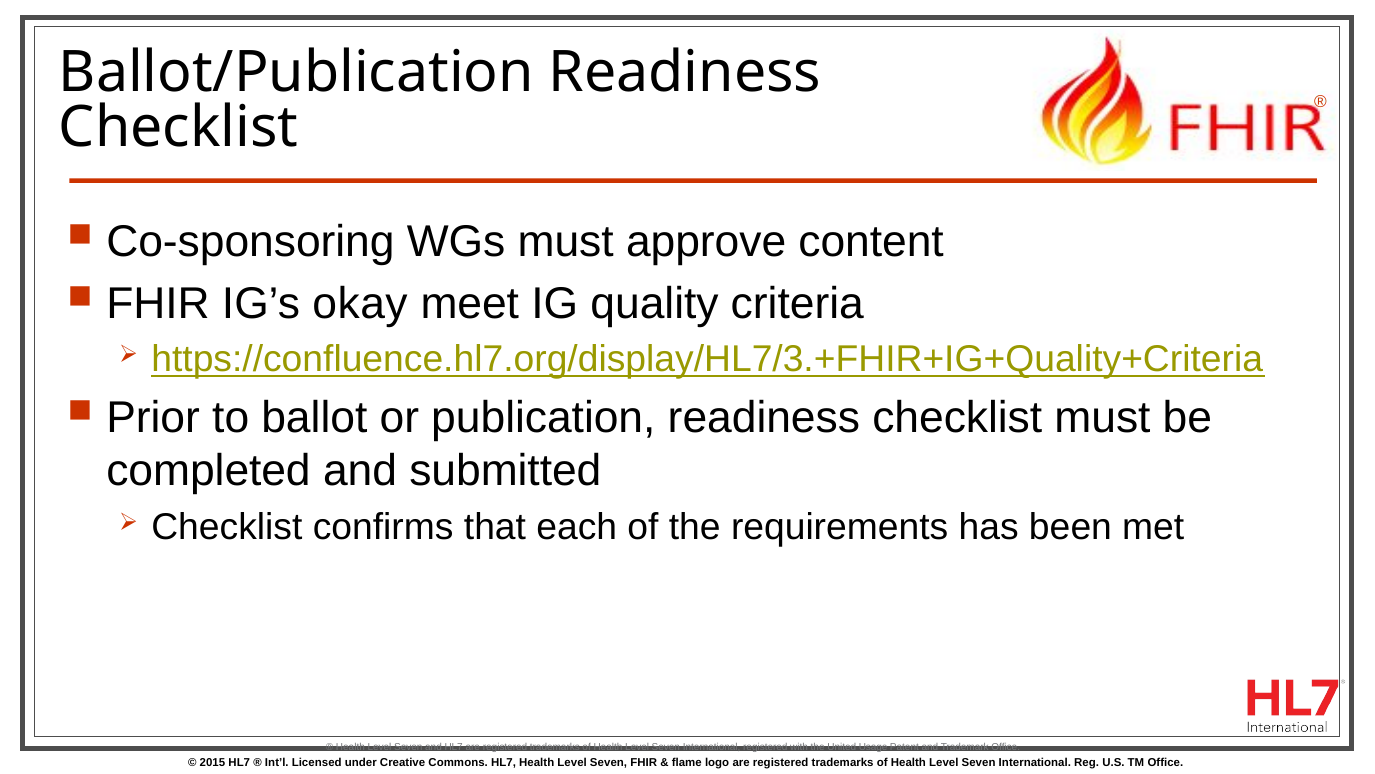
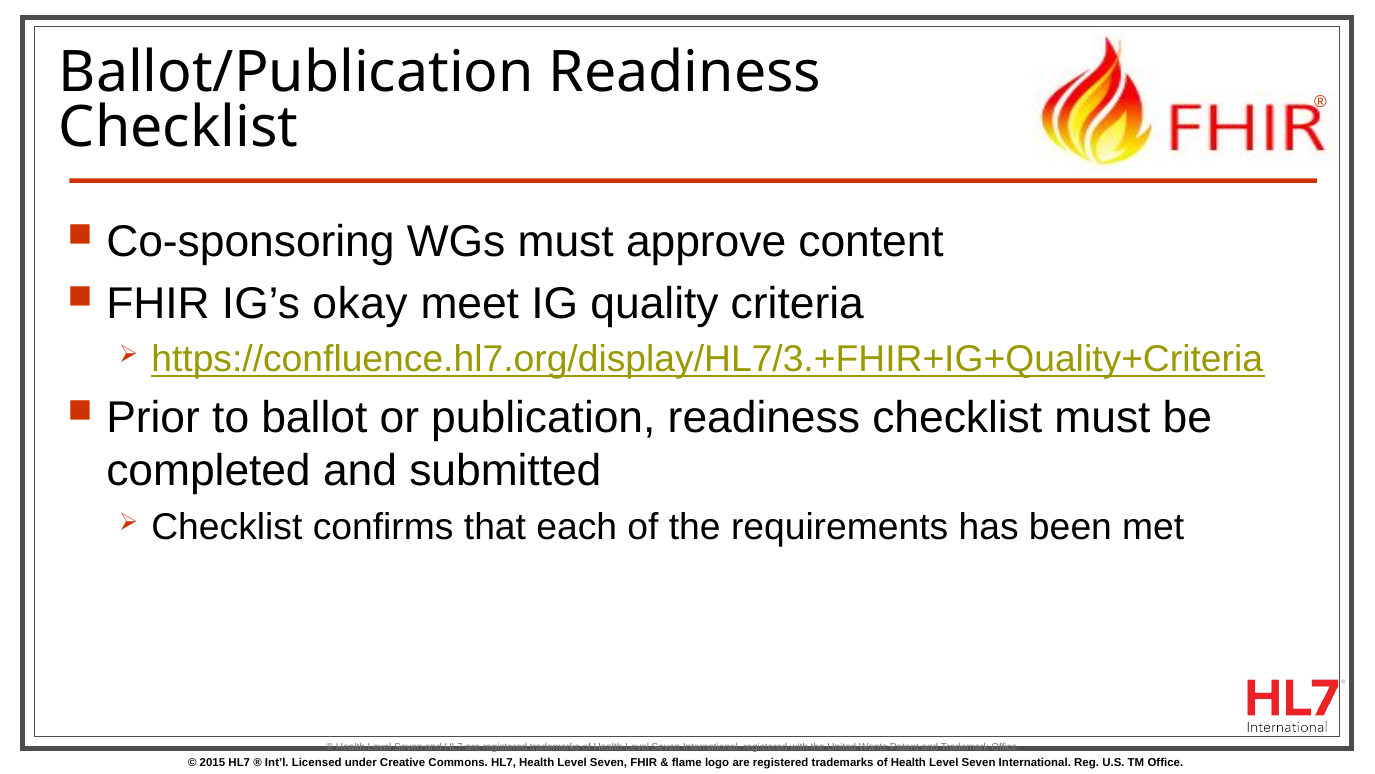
Usage: Usage -> Wants (873, 747)
